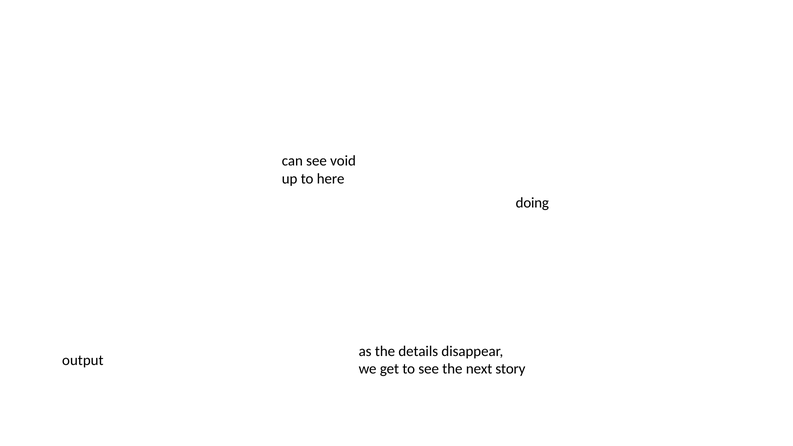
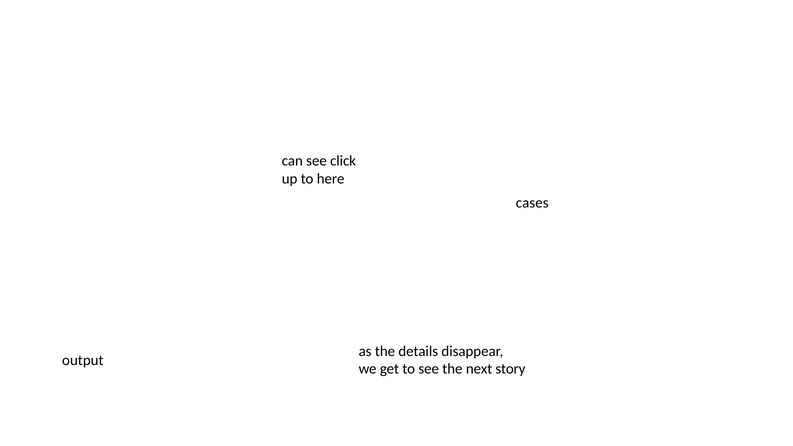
void: void -> click (343, 161)
doing: doing -> cases (532, 203)
